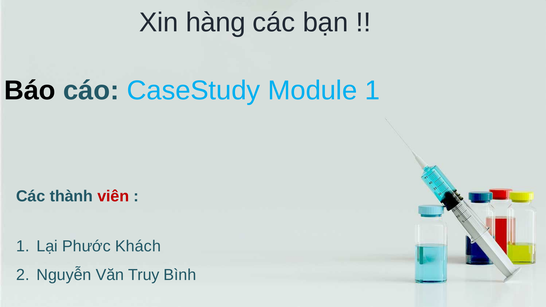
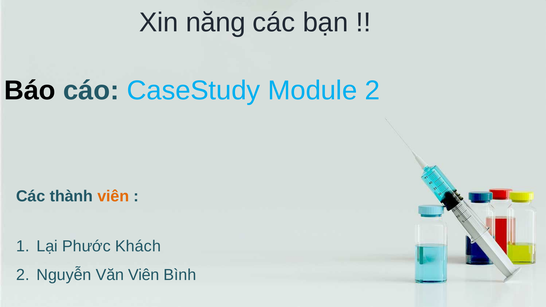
hàng: hàng -> năng (216, 22)
Module 1: 1 -> 2 (372, 91)
viên colour: red -> orange (113, 196)
Văn Truy: Truy -> Viên (144, 275)
